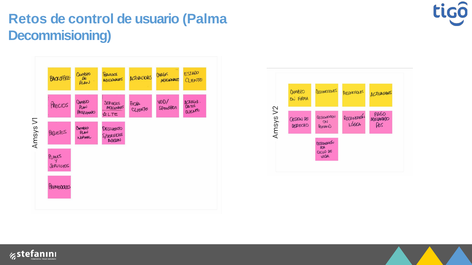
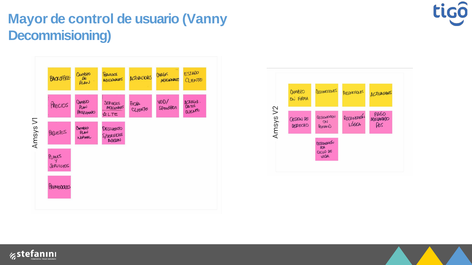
Retos: Retos -> Mayor (28, 19)
Palma: Palma -> Vanny (205, 19)
